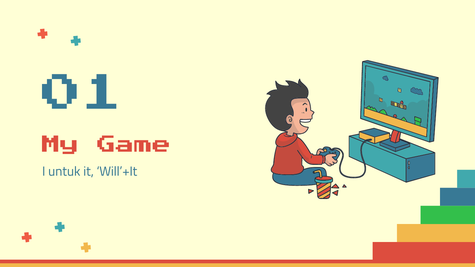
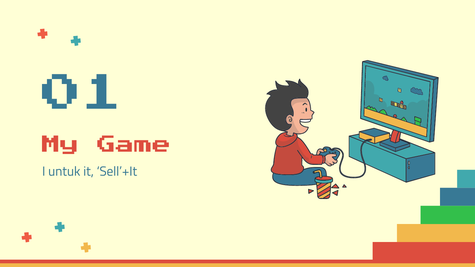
Will’+It: Will’+It -> Sell’+It (117, 172)
